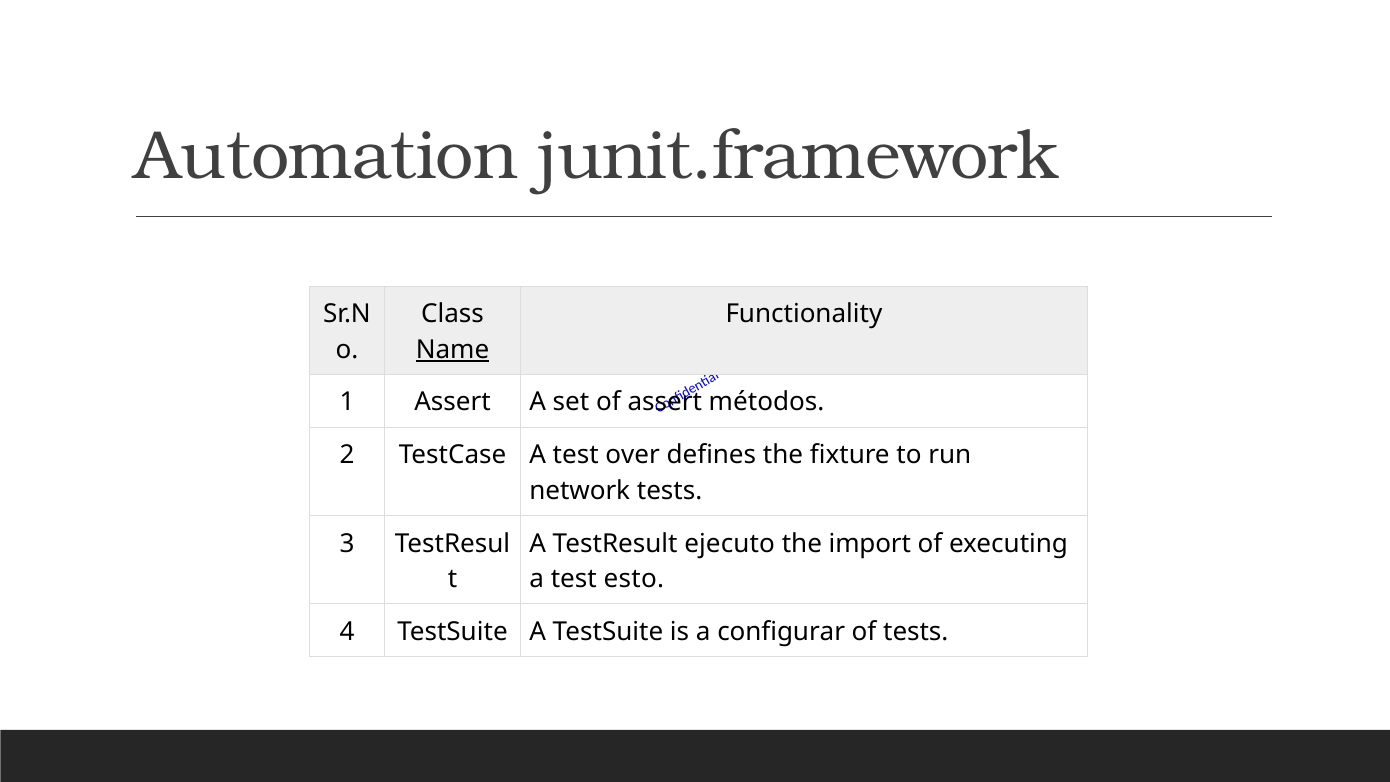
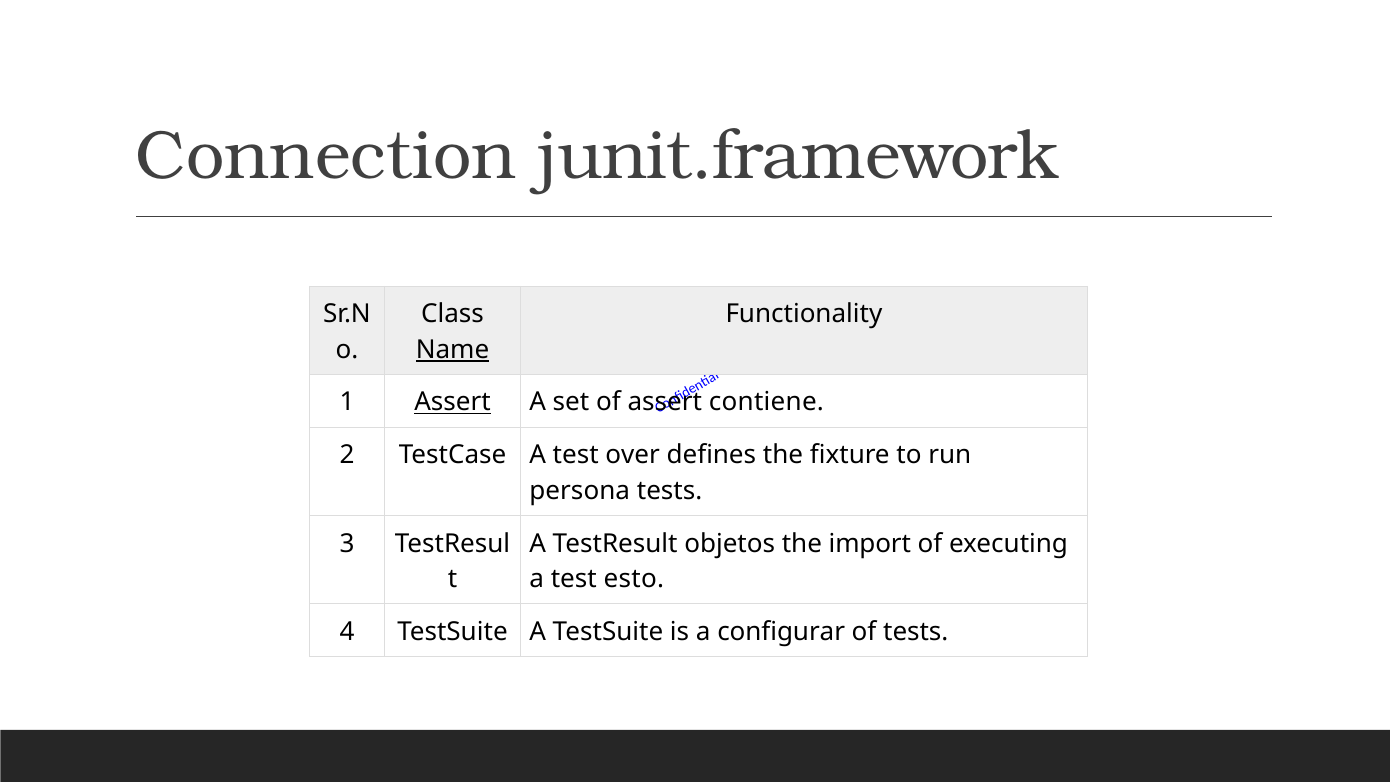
Automation: Automation -> Connection (326, 156)
Assert underline: none -> present (453, 402)
métodos: métodos -> contiene (766, 402)
network: network -> persona (580, 491)
ejecuto: ejecuto -> objetos (730, 543)
